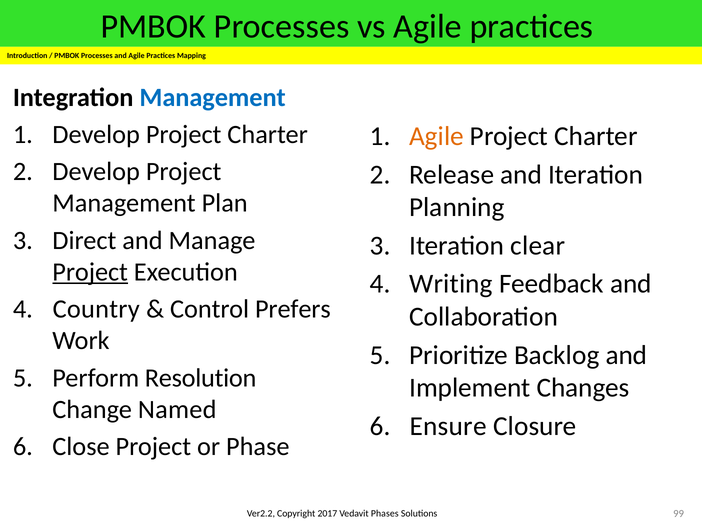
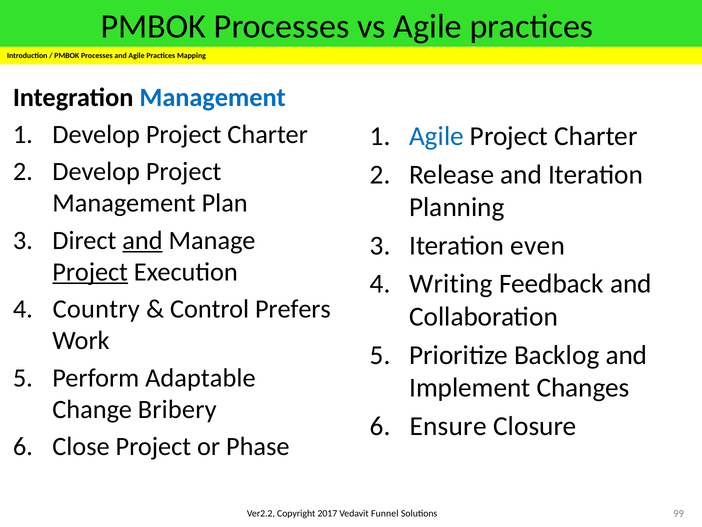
Agile colour: orange -> blue (437, 136)
and underline: none -> present (142, 240)
clear: clear -> even (538, 245)
Resolution: Resolution -> Adaptable (200, 378)
Named: Named -> Bribery (177, 409)
Phases: Phases -> Funnel (385, 513)
